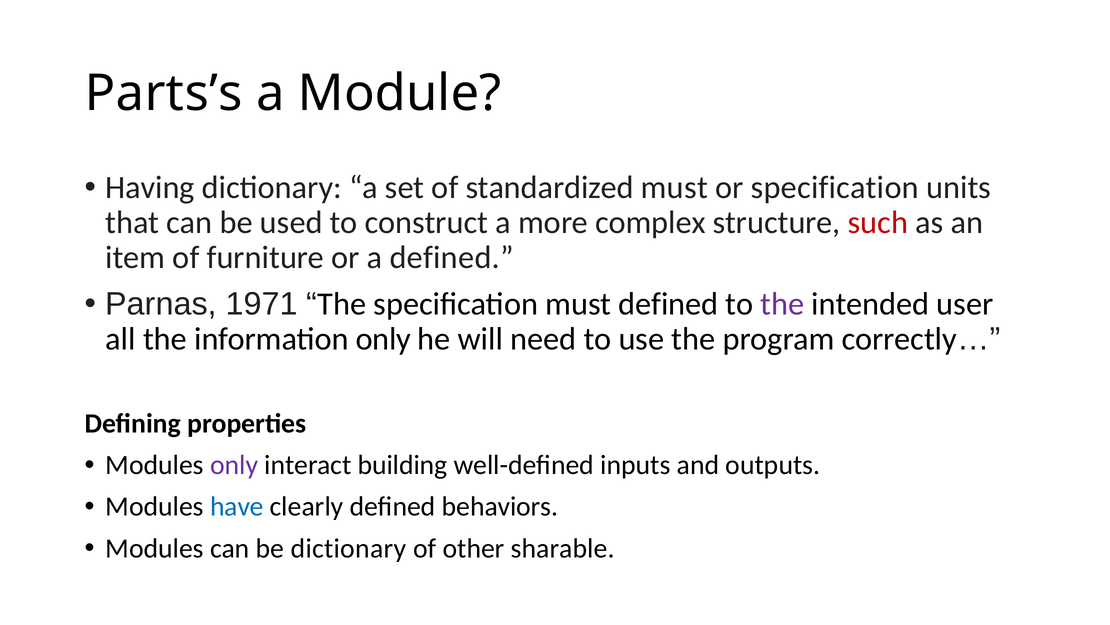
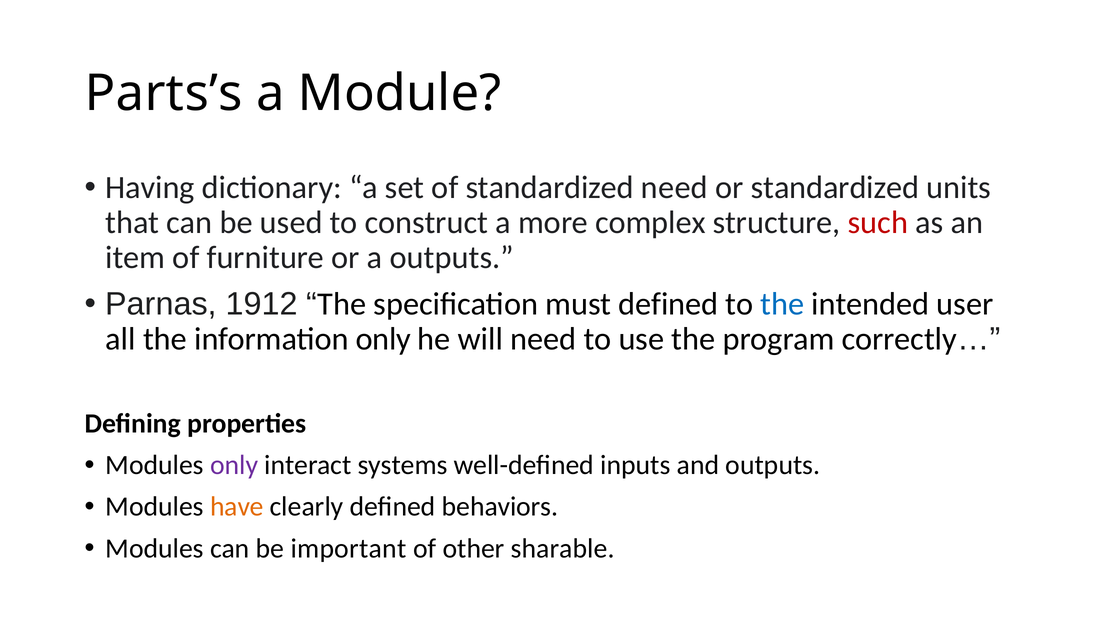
standardized must: must -> need (674, 188)
or specification: specification -> standardized (835, 188)
a defined: defined -> outputs (452, 257)
1971: 1971 -> 1912 (262, 304)
the colour: purple -> blue (782, 304)
building: building -> systems (403, 465)
have colour: blue -> orange (237, 506)
be dictionary: dictionary -> important (349, 548)
